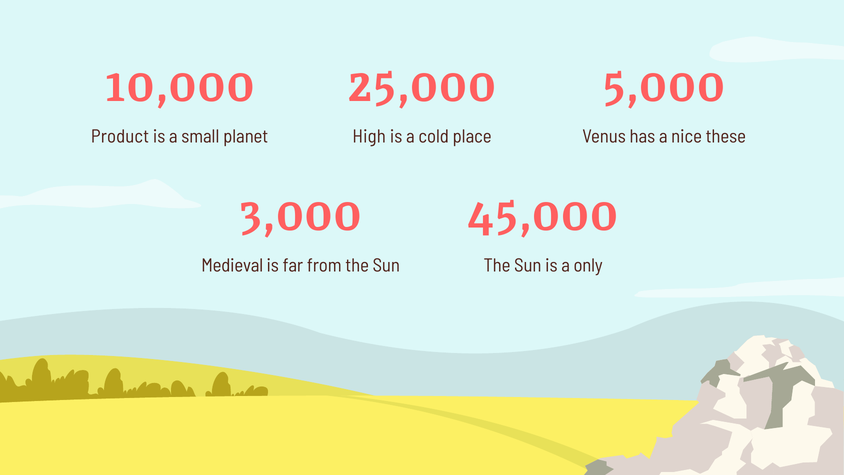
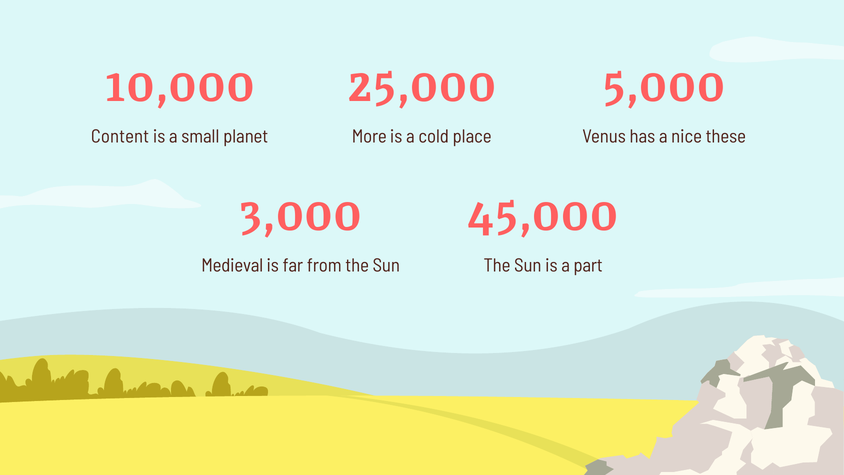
Product: Product -> Content (120, 137)
High: High -> More (369, 137)
only: only -> part (588, 265)
